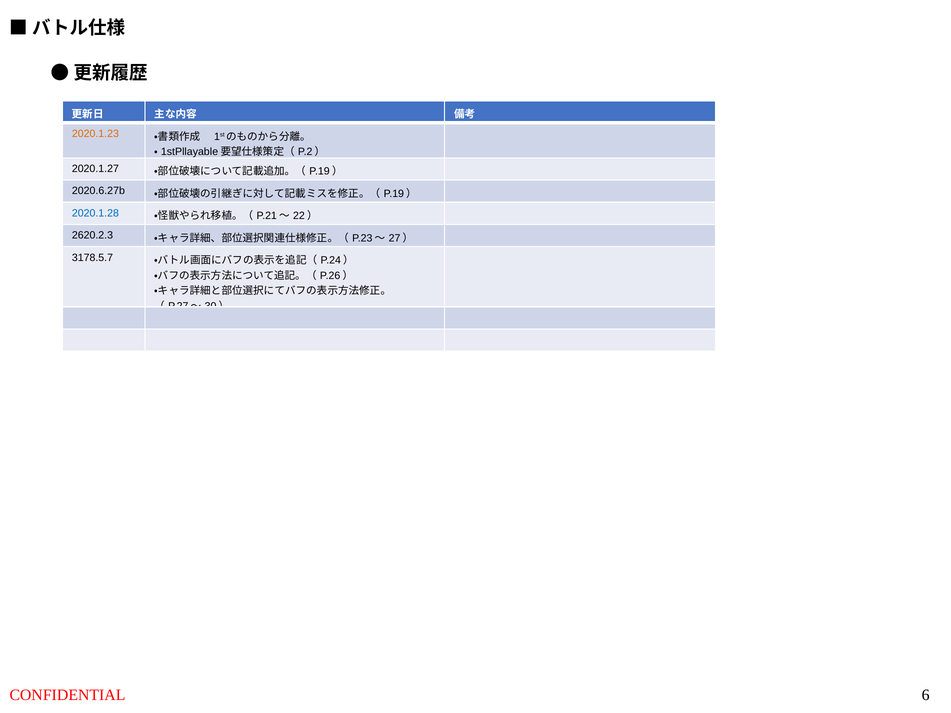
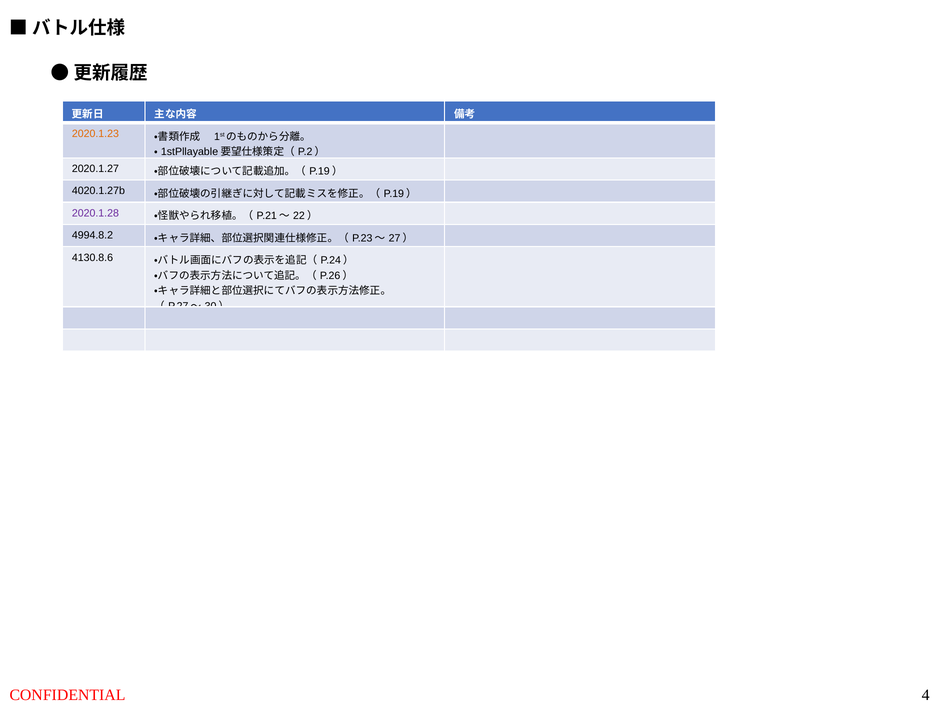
2020.6.27b: 2020.6.27b -> 4020.1.27b (98, 191)
2020.1.28 colour: blue -> purple (95, 213)
2620.2.3: 2620.2.3 -> 4994.8.2 (92, 235)
3178.5.7: 3178.5.7 -> 4130.8.6 (92, 258)
6: 6 -> 4 (926, 695)
